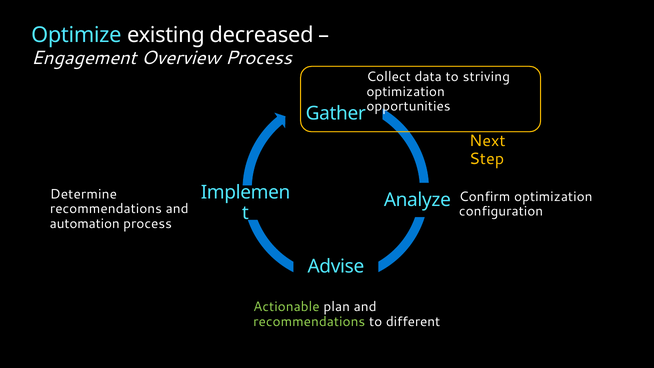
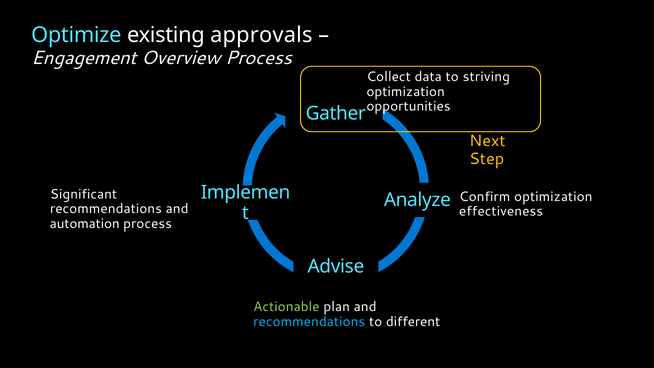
decreased: decreased -> approvals (261, 35)
Determine: Determine -> Significant (84, 194)
configuration: configuration -> effectiveness (501, 211)
recommendations colour: light green -> light blue (309, 321)
